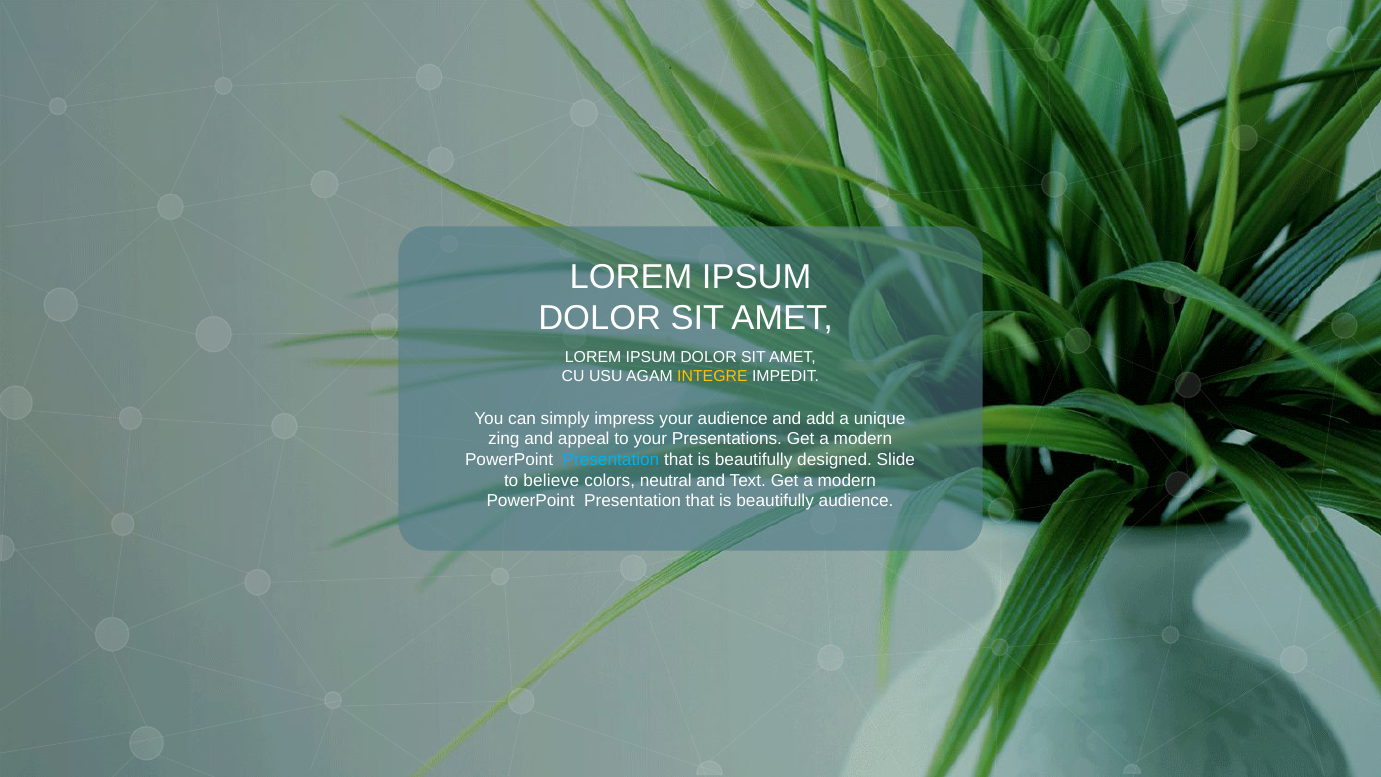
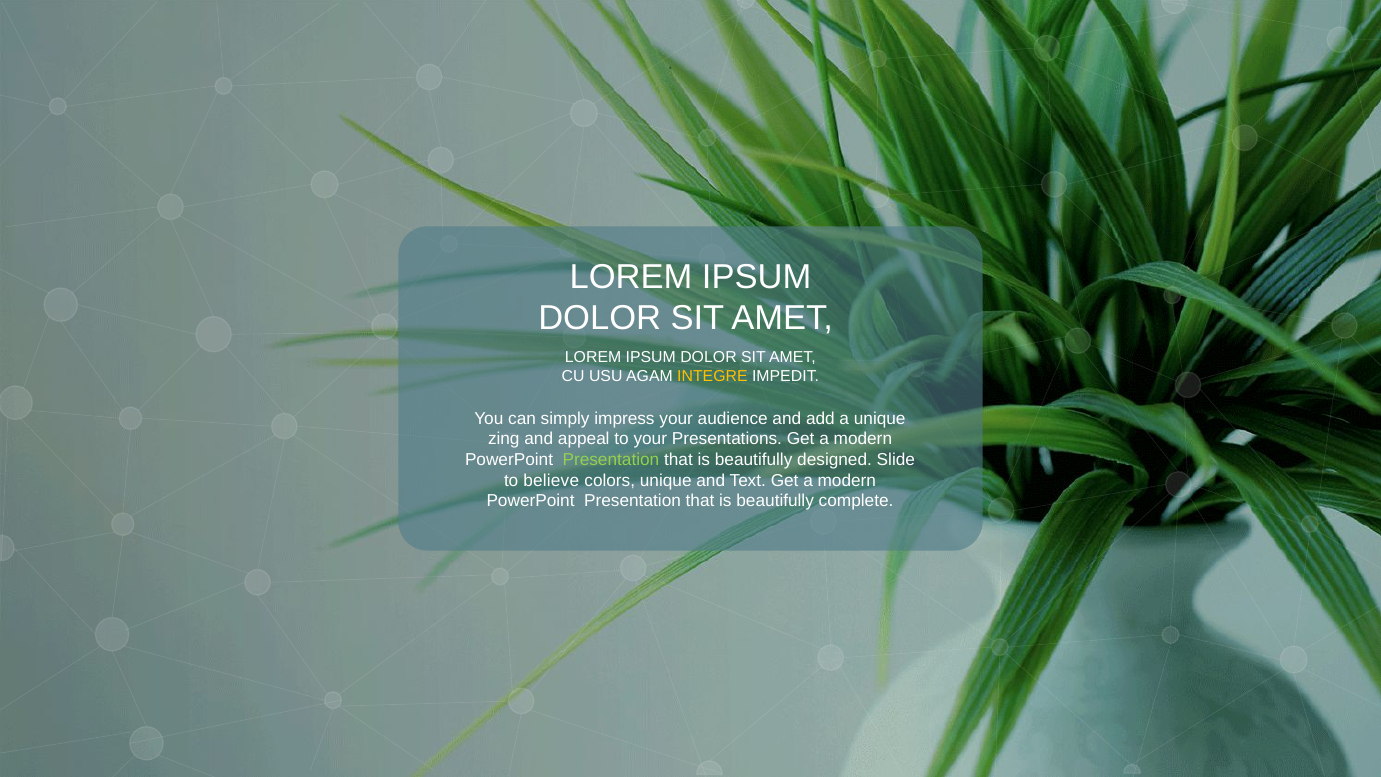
Presentation colour: light blue -> light green (611, 460)
colors neutral: neutral -> unique (666, 480)
beautifully audience: audience -> complete (856, 501)
